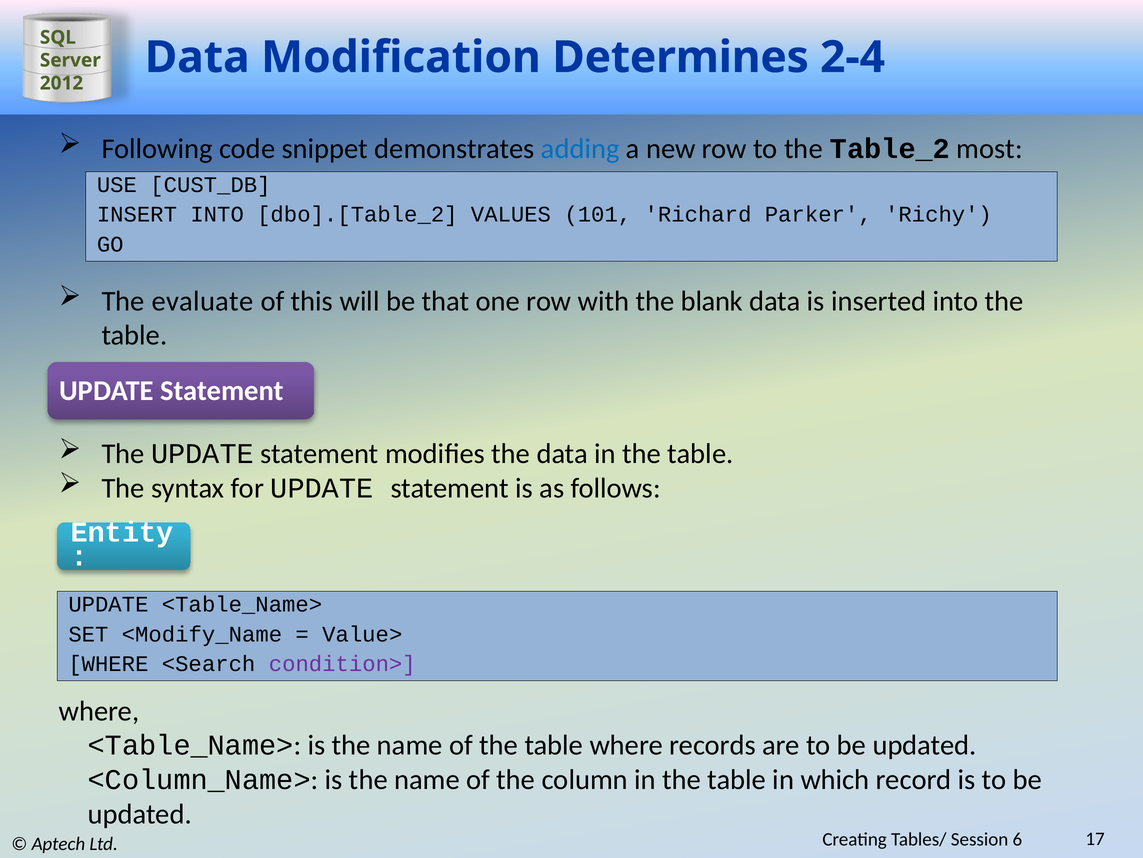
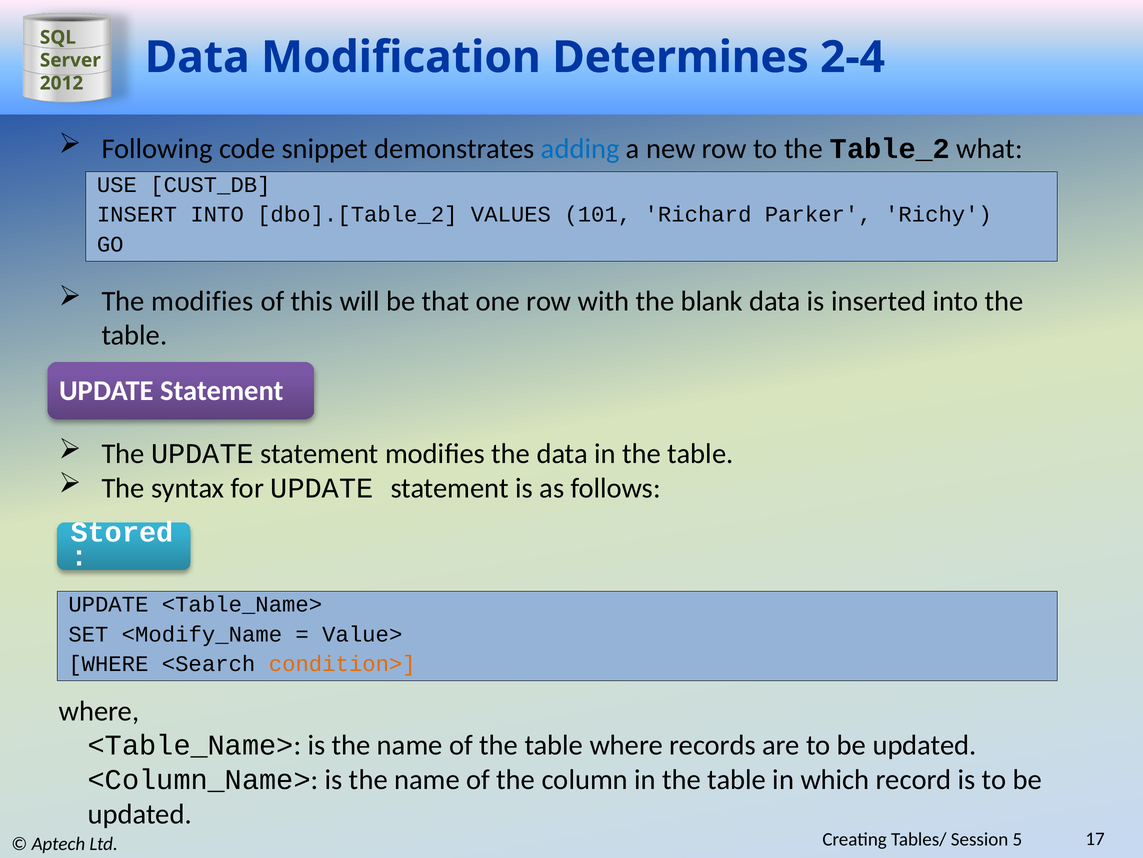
most: most -> what (989, 149)
The evaluate: evaluate -> modifies (202, 301)
Entity: Entity -> Stored (122, 532)
condition> colour: purple -> orange (342, 664)
6: 6 -> 5 (1017, 839)
